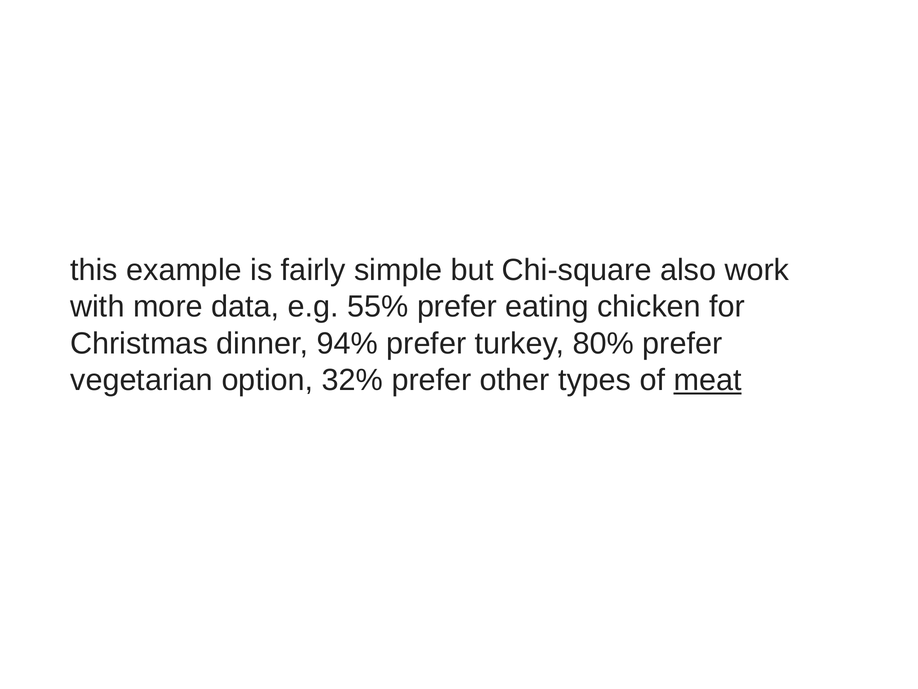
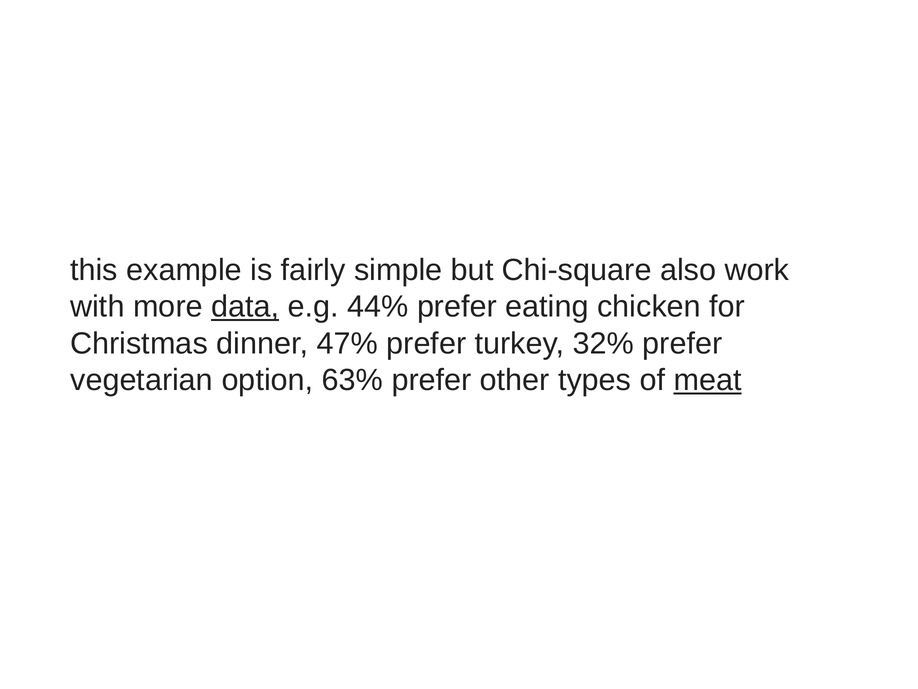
data underline: none -> present (245, 307)
55%: 55% -> 44% (378, 307)
94%: 94% -> 47% (347, 343)
80%: 80% -> 32% (603, 343)
32%: 32% -> 63% (352, 380)
